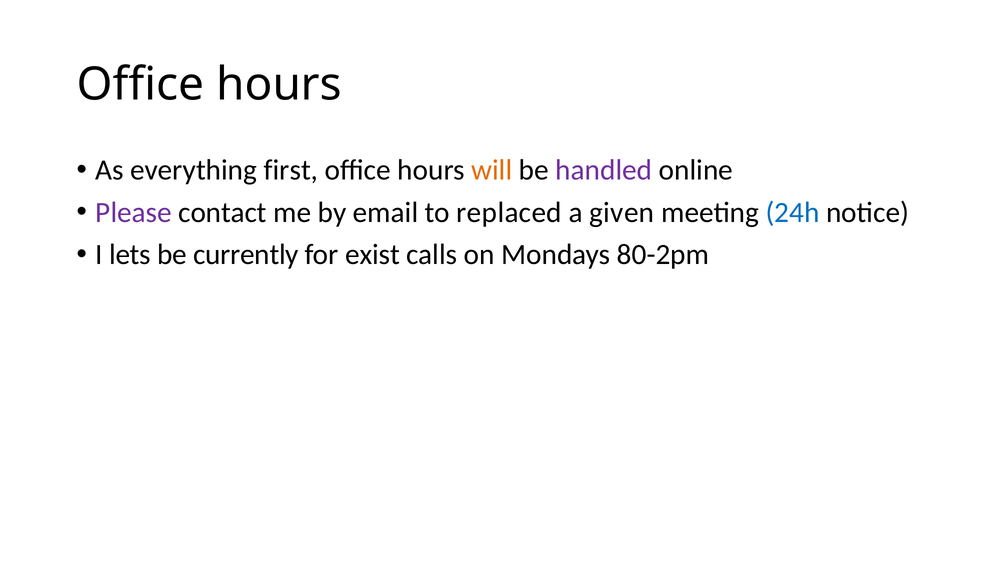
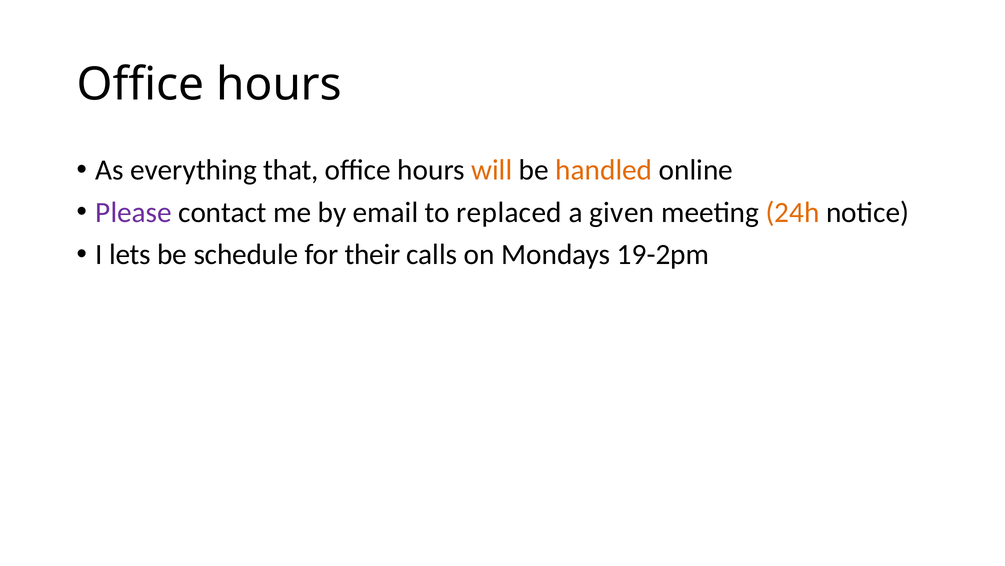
first: first -> that (291, 170)
handled colour: purple -> orange (604, 170)
24h colour: blue -> orange (793, 212)
currently: currently -> schedule (246, 254)
exist: exist -> their (373, 254)
80-2pm: 80-2pm -> 19-2pm (663, 254)
